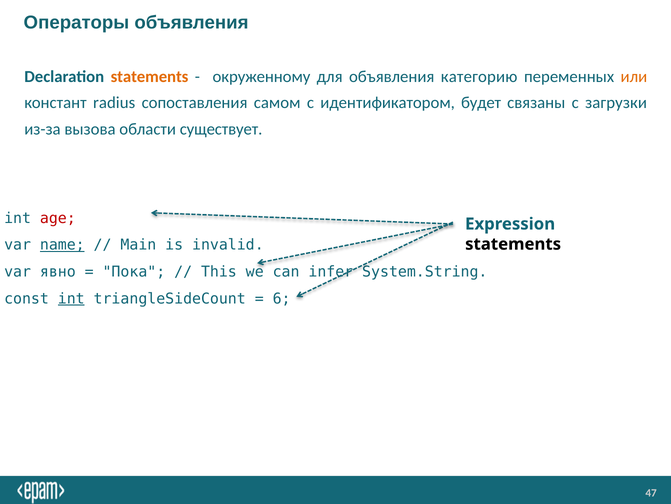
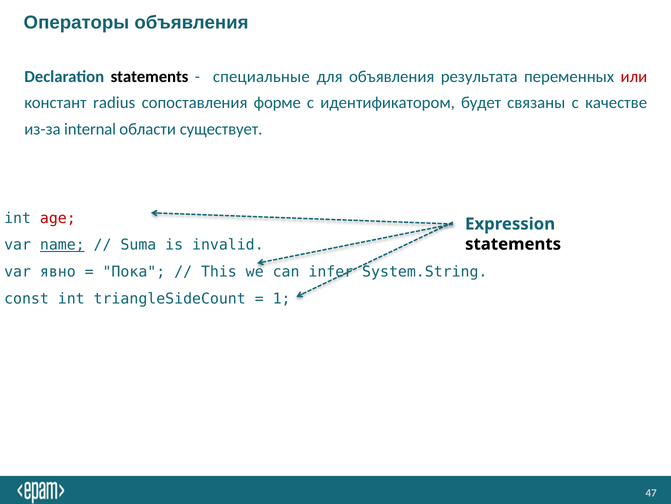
statements colour: orange -> black (150, 76)
окруженному: окруженному -> специальные (261, 76)
категорию: категорию -> результата (479, 76)
или colour: orange -> red (634, 76)
самом: самом -> форме (277, 103)
загрузки: загрузки -> качестве (616, 103)
вызова: вызова -> internal (90, 129)
Main: Main -> Suma (138, 245)
int underline: present -> none (71, 298)
6: 6 -> 1 (282, 298)
